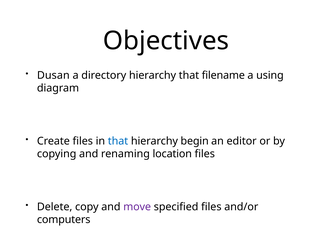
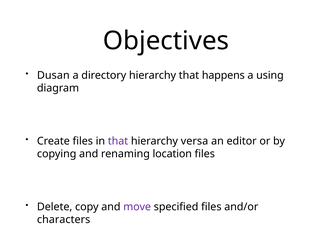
filename: filename -> happens (223, 75)
that colour: blue -> purple (118, 141)
begin: begin -> versa (195, 141)
computers: computers -> characters (64, 220)
